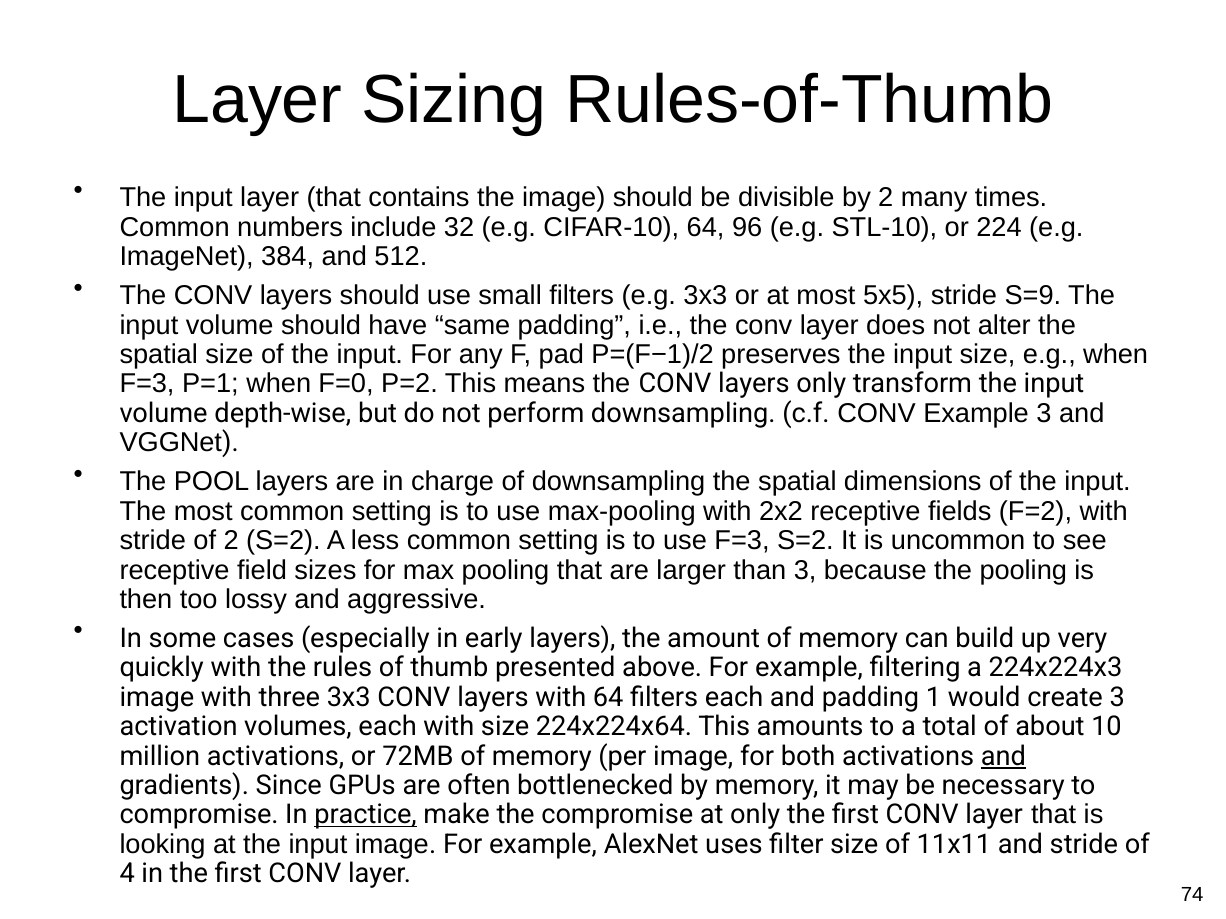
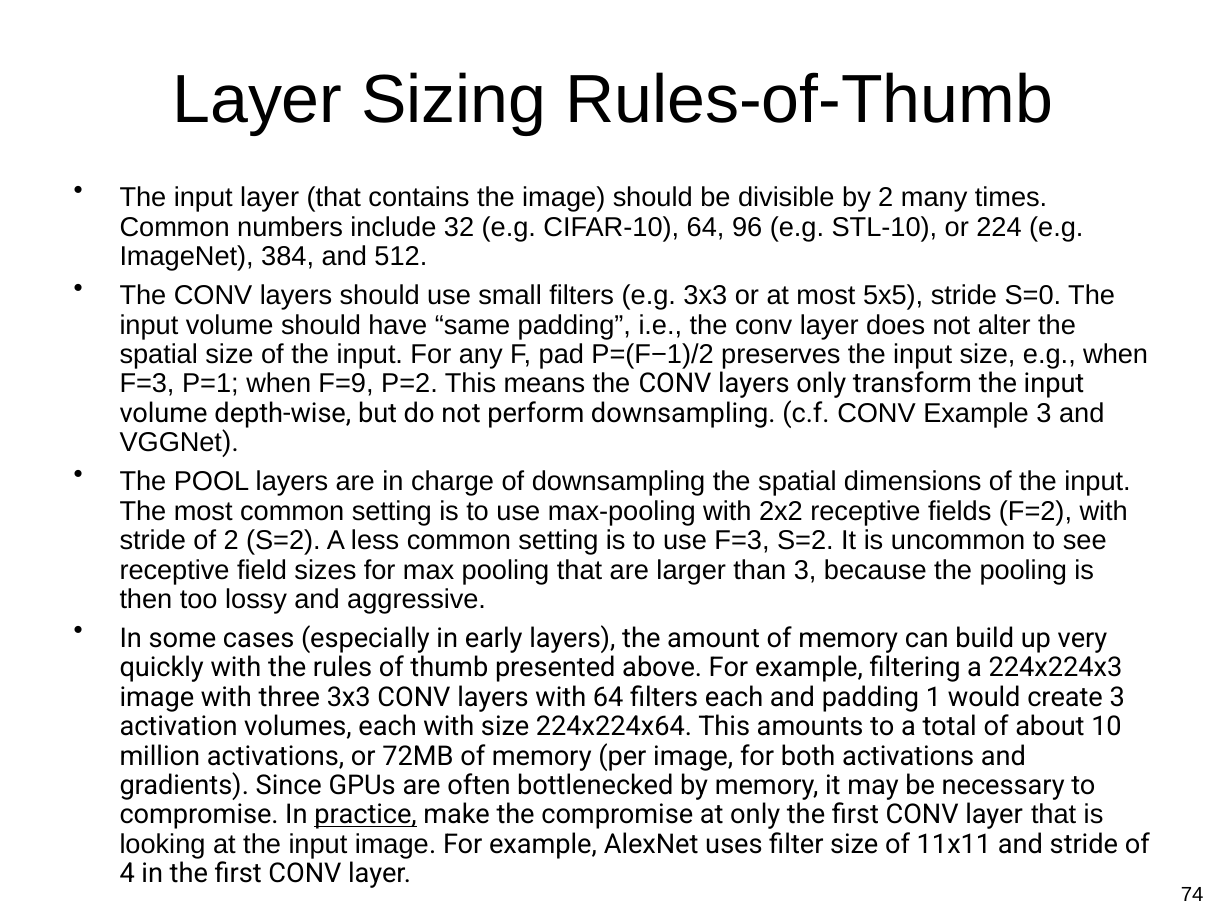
S=9: S=9 -> S=0 (1033, 296)
F=0: F=0 -> F=9 (346, 384)
and underline: present -> none (1003, 757)
